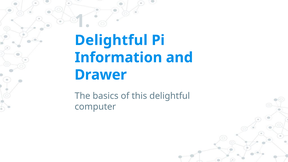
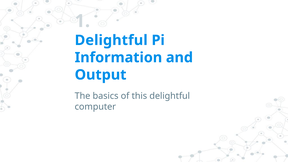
Drawer: Drawer -> Output (101, 75)
